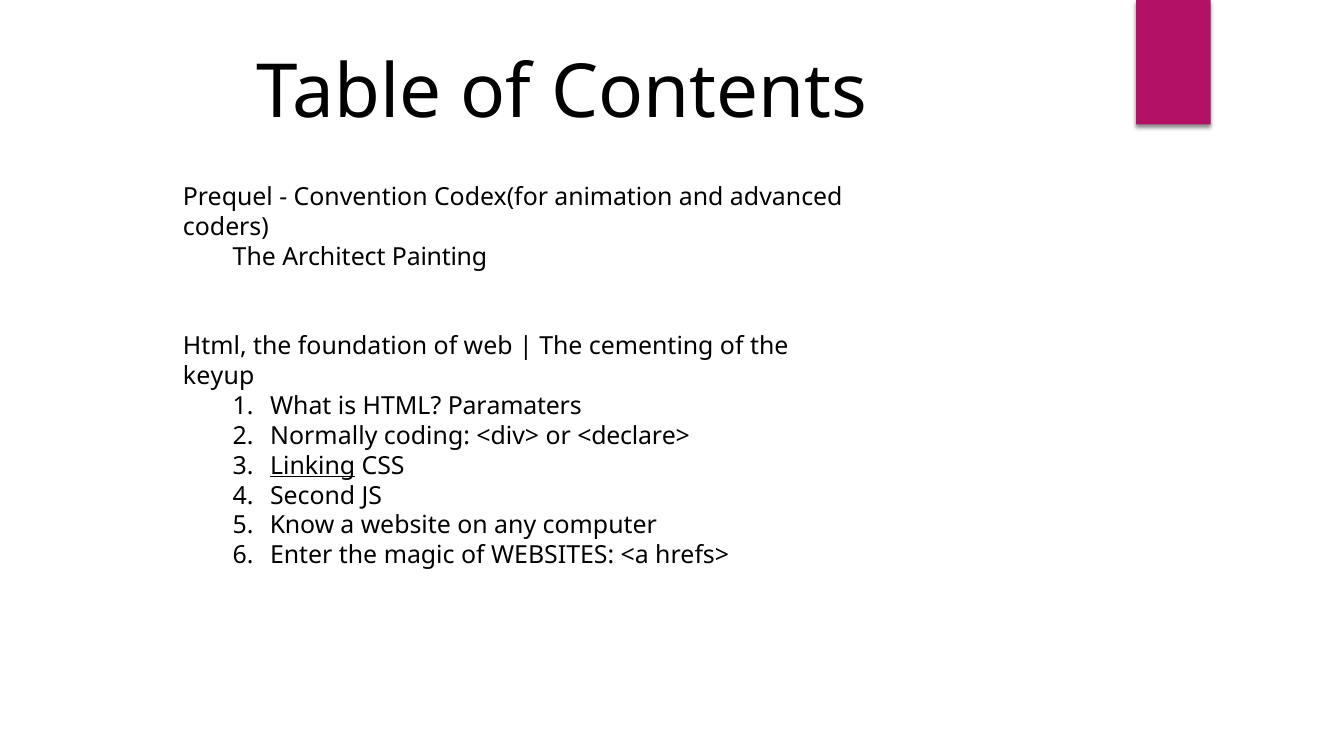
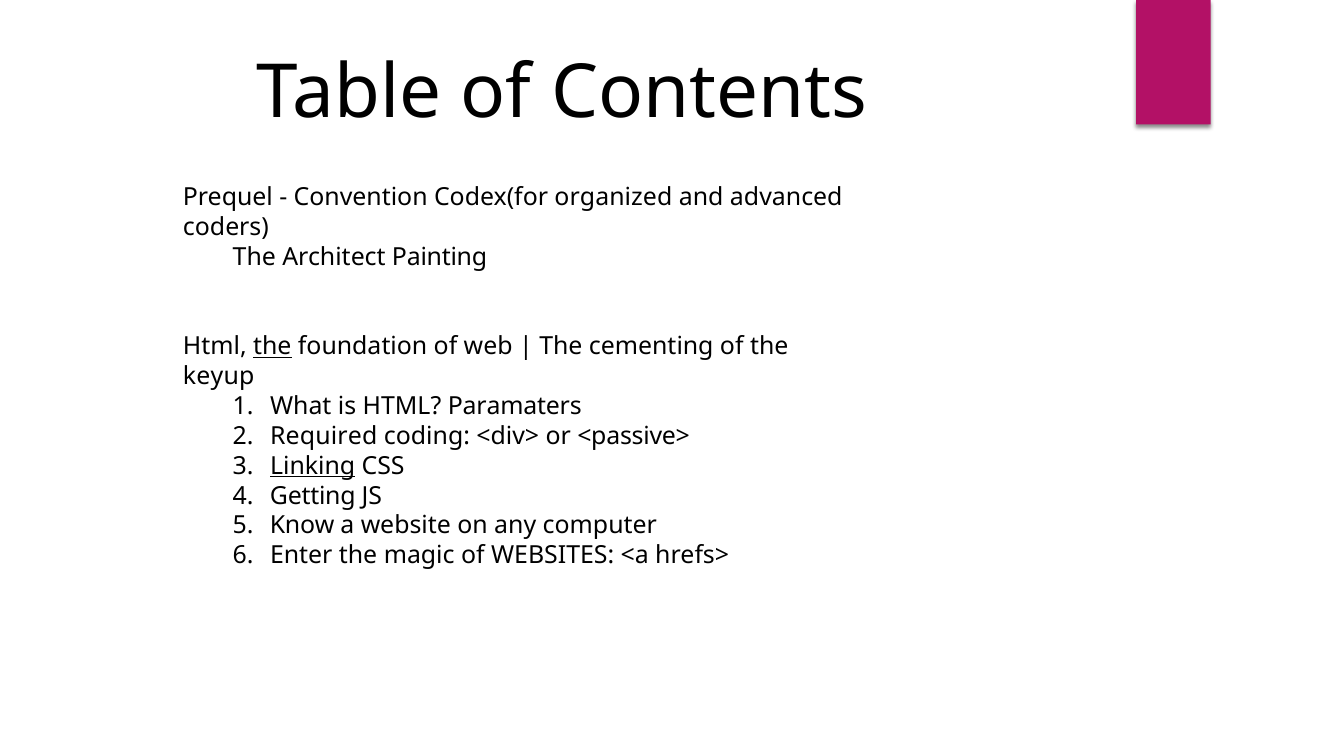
animation: animation -> organized (613, 198)
the underline: none -> present (272, 347)
Normally: Normally -> Required (324, 436)
<declare>: <declare> -> <passive> (634, 436)
Second: Second -> Getting (313, 496)
